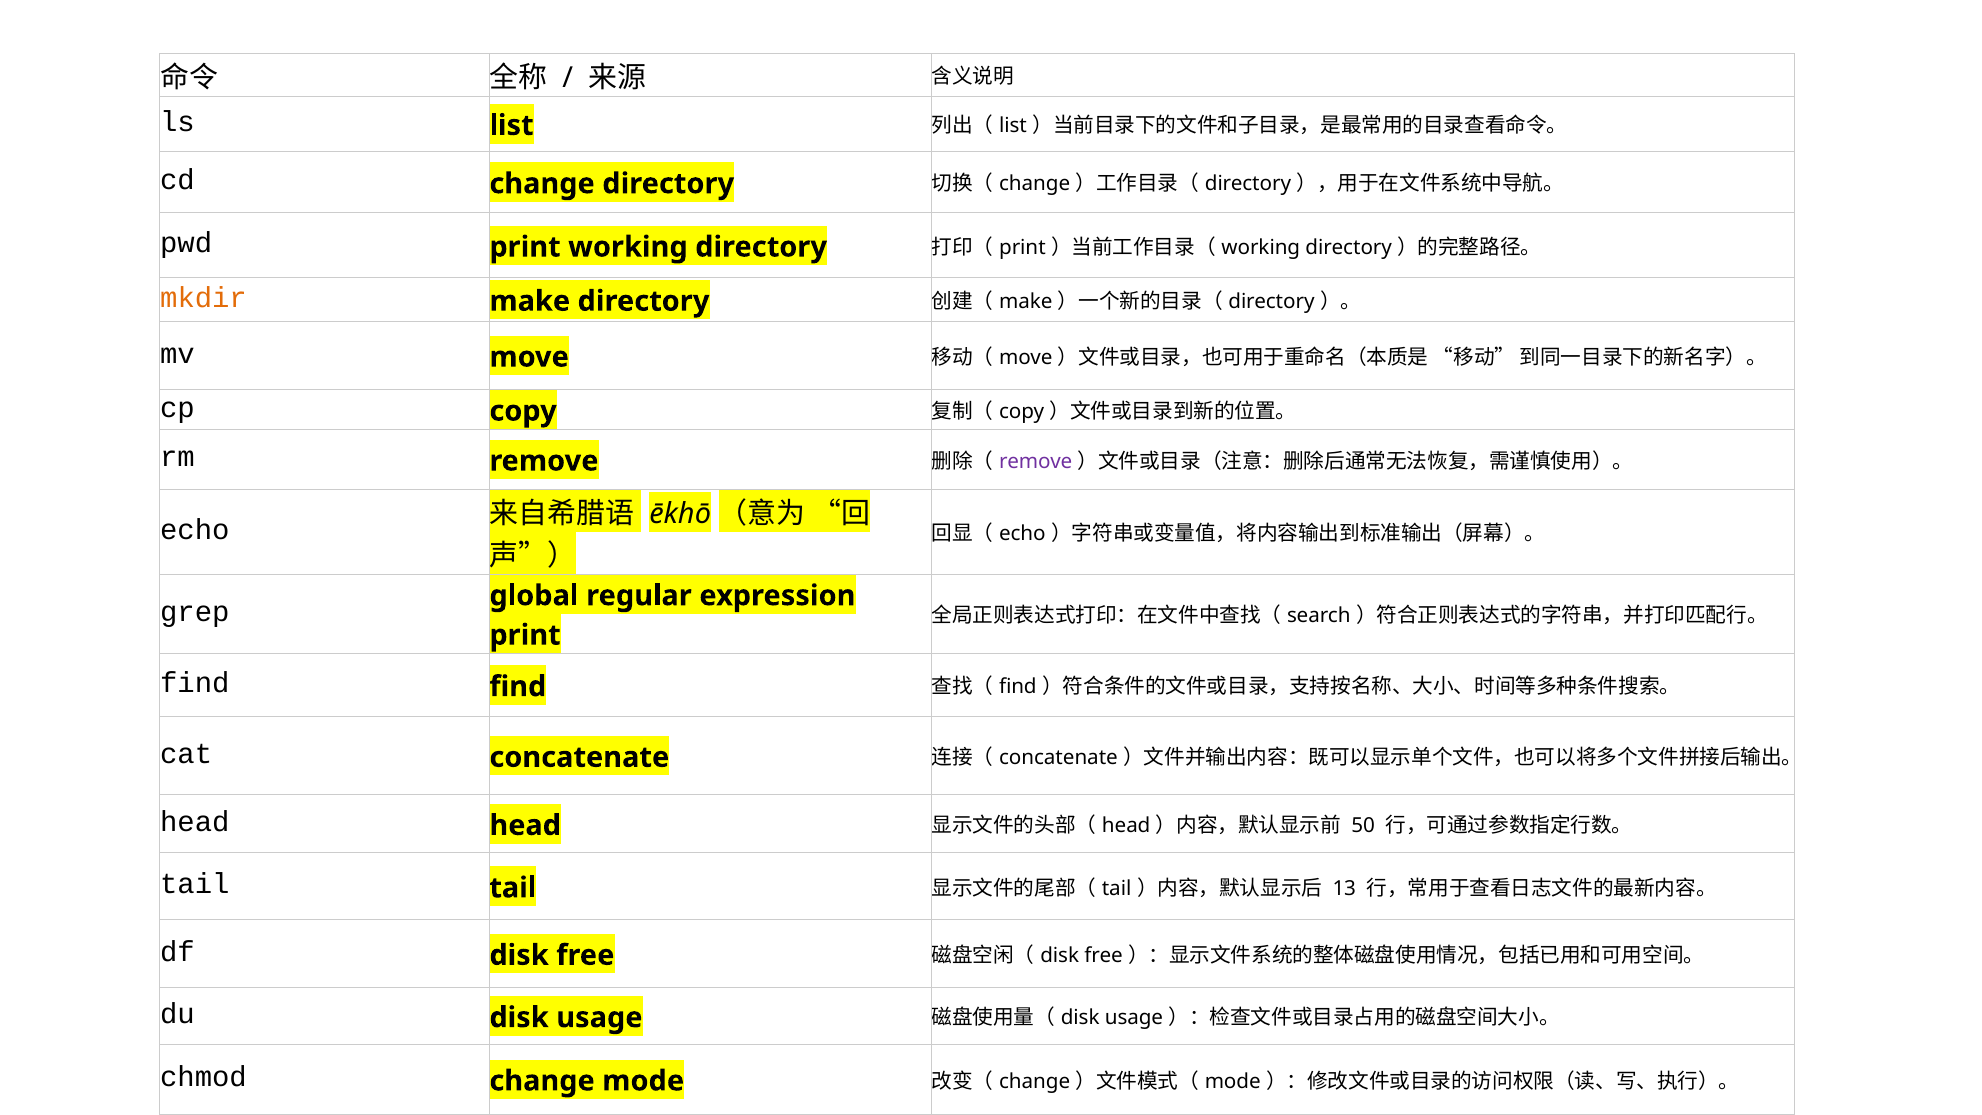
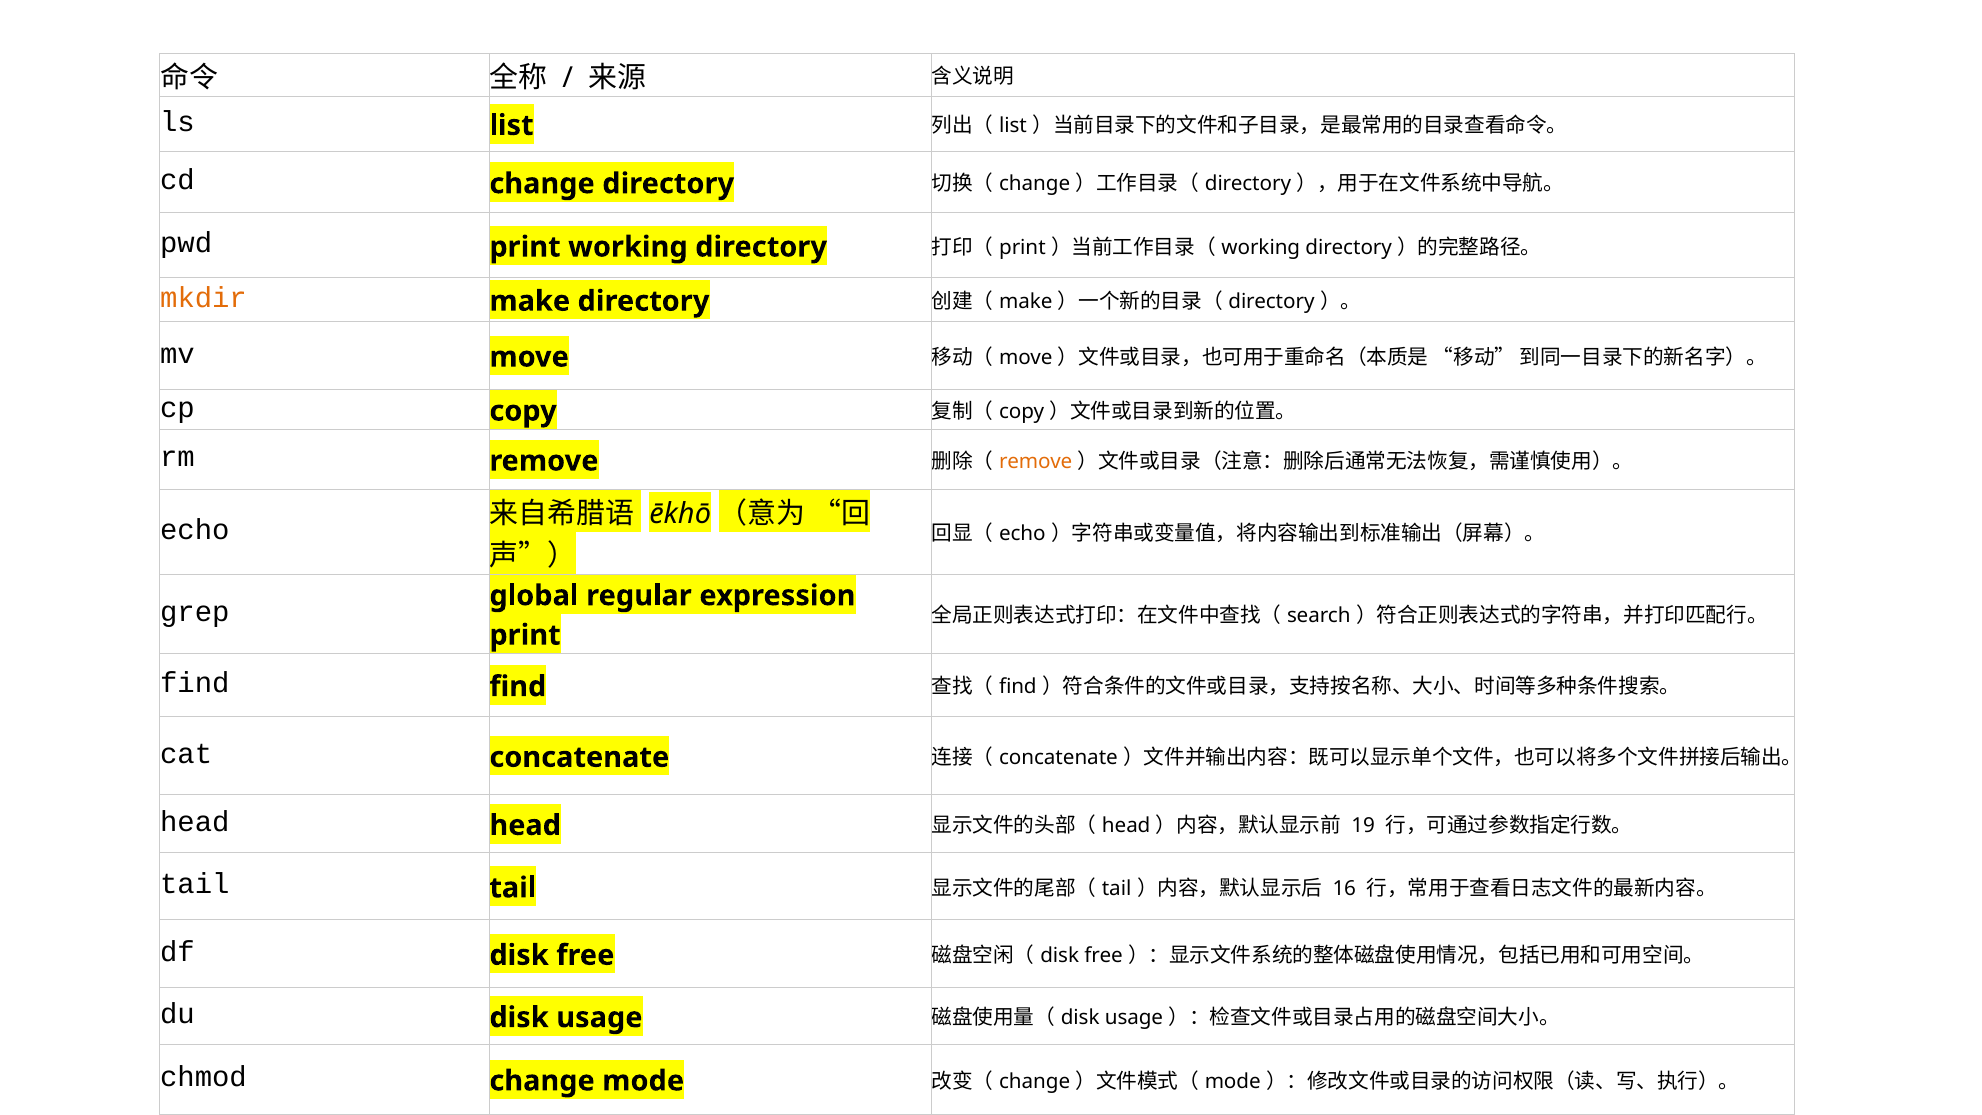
remove colour: purple -> orange (1036, 461)
50: 50 -> 19 (1363, 826)
13: 13 -> 16 (1344, 888)
